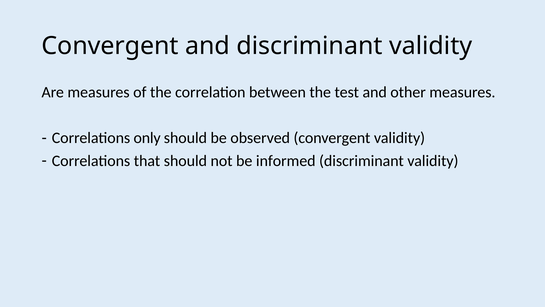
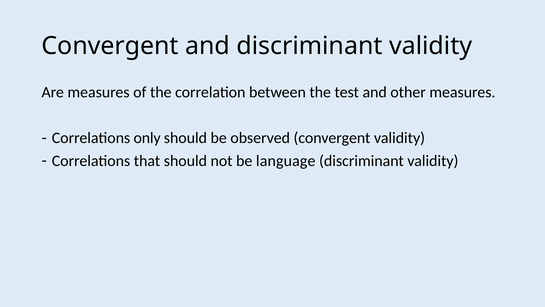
informed: informed -> language (286, 161)
